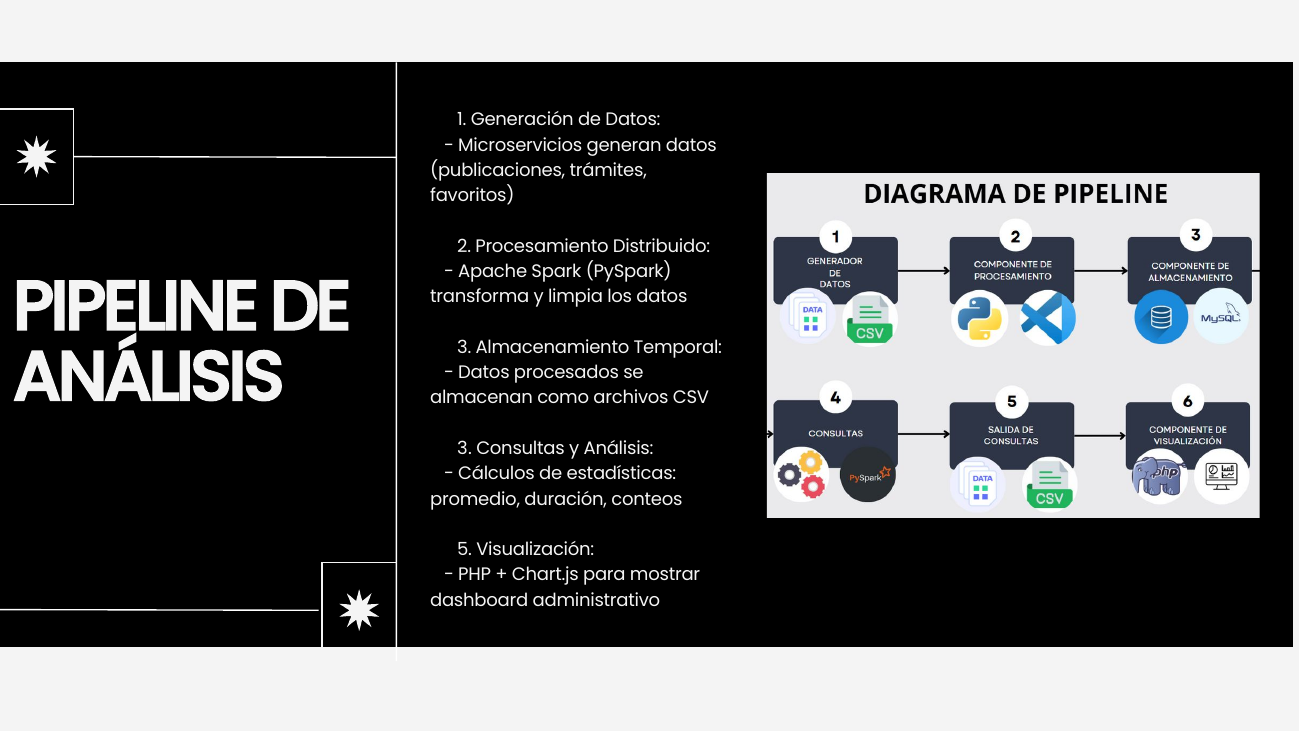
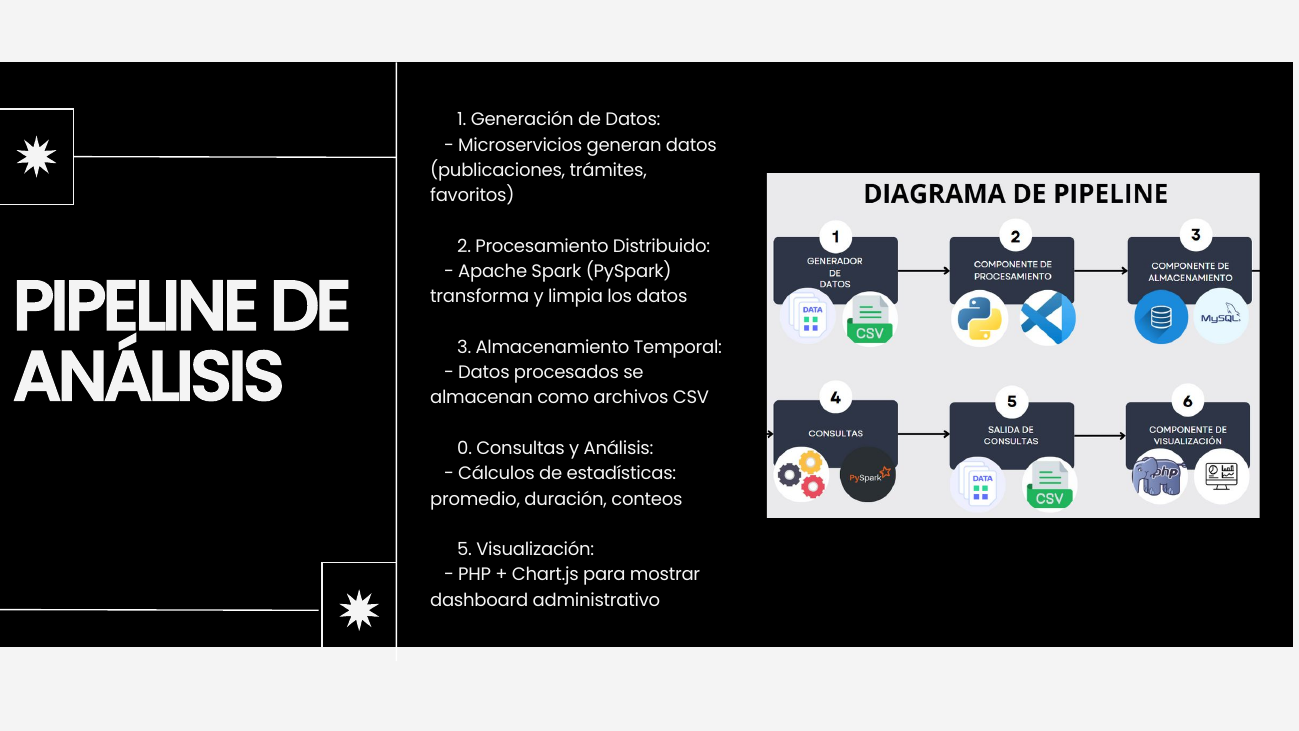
3: 3 -> 0 (465, 448)
